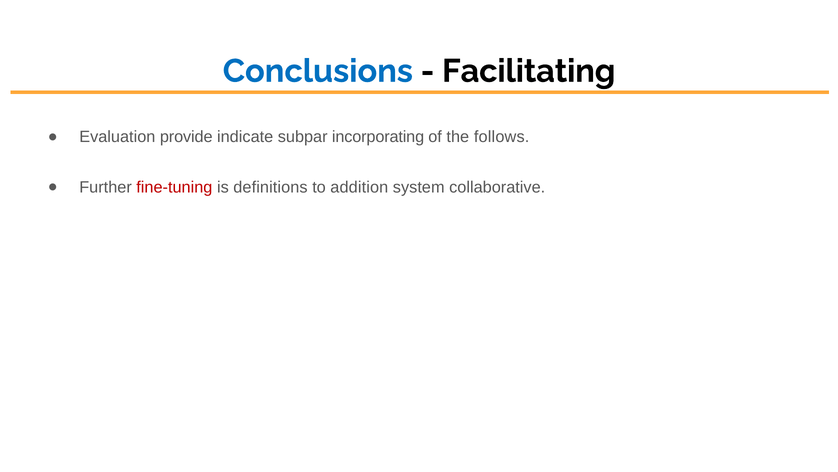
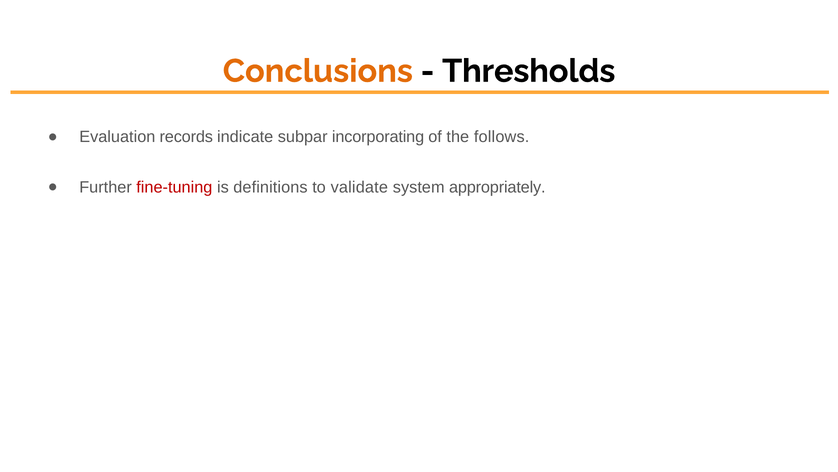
Conclusions colour: blue -> orange (318, 71)
Facilitating: Facilitating -> Thresholds (529, 71)
provide: provide -> records (186, 137)
addition: addition -> validate (359, 187)
collaborative: collaborative -> appropriately (497, 187)
